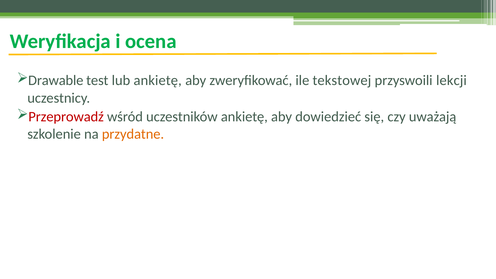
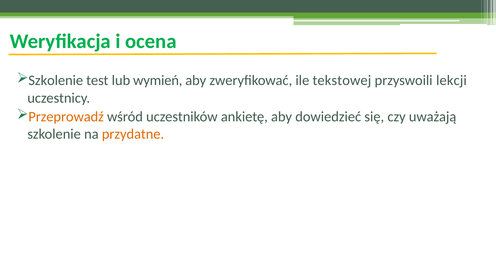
Drawable: Drawable -> Szkolenie (56, 81)
lub ankietę: ankietę -> wymień (158, 81)
Przeprowadź colour: red -> orange (66, 117)
